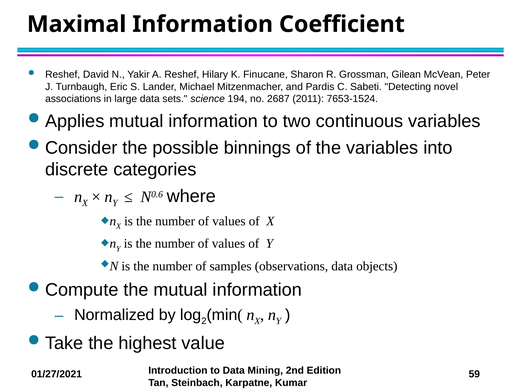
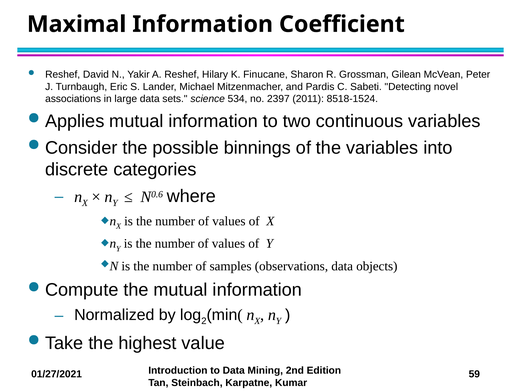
194: 194 -> 534 (237, 99)
2687: 2687 -> 2397 (278, 99)
7653-1524: 7653-1524 -> 8518-1524 (352, 99)
